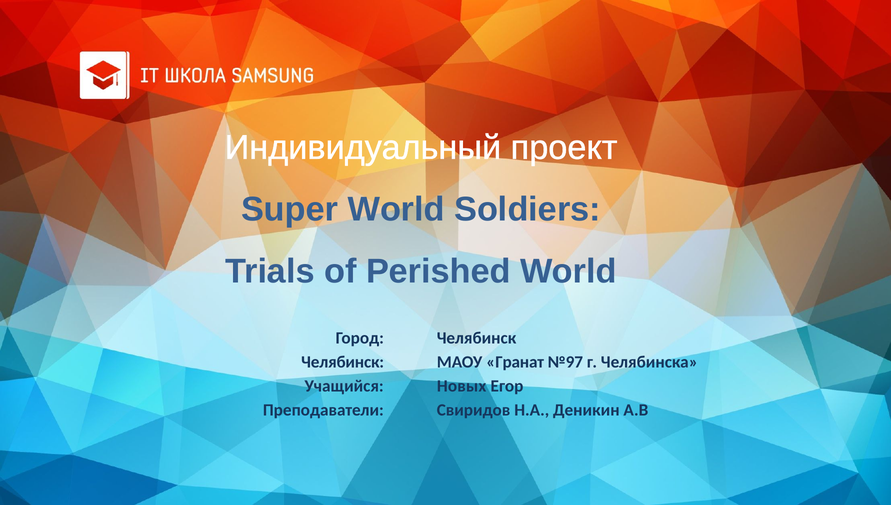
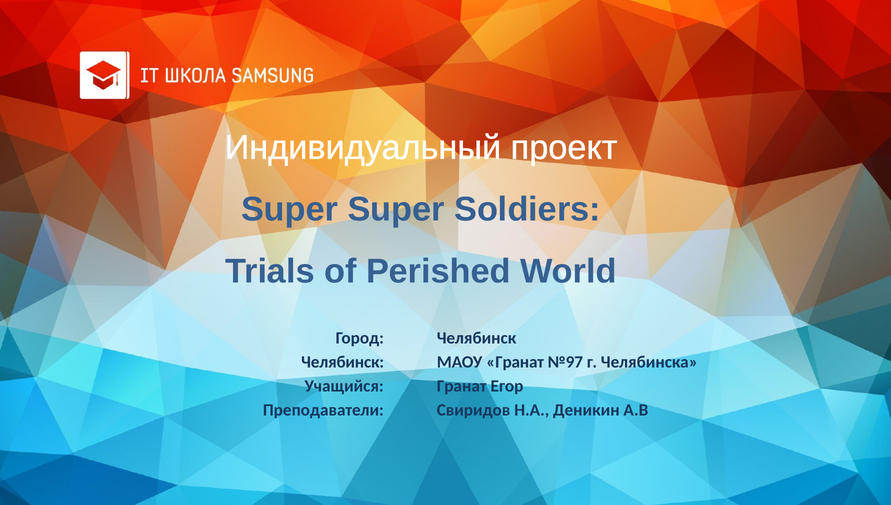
Super World: World -> Super (396, 209)
Новых: Новых -> Гранат (462, 386)
